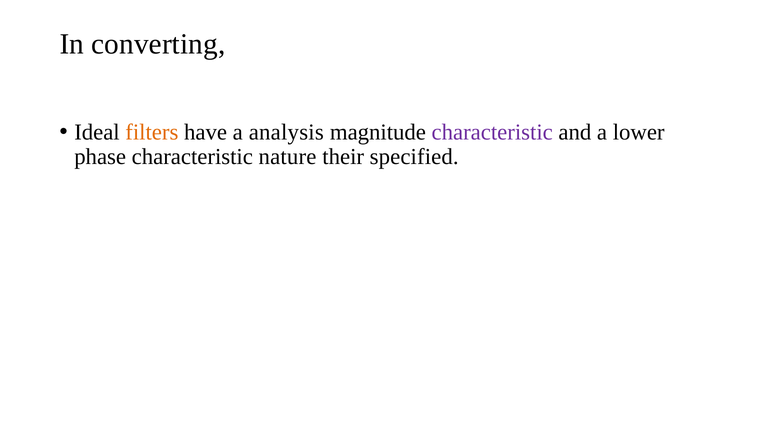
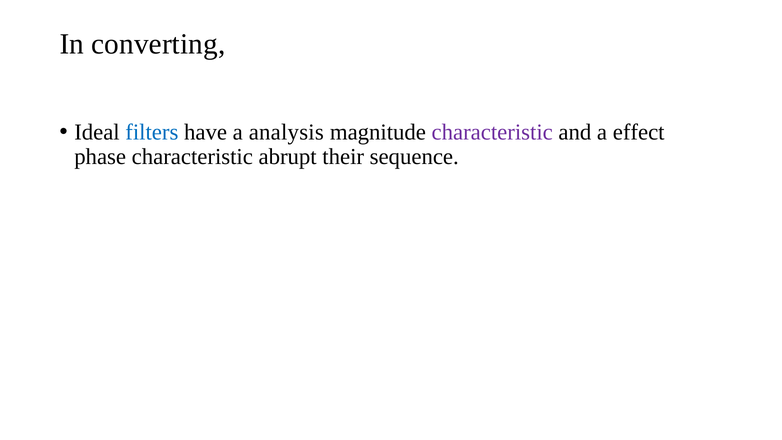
filters colour: orange -> blue (152, 132)
lower: lower -> effect (639, 132)
nature: nature -> abrupt (288, 157)
specified: specified -> sequence (414, 157)
